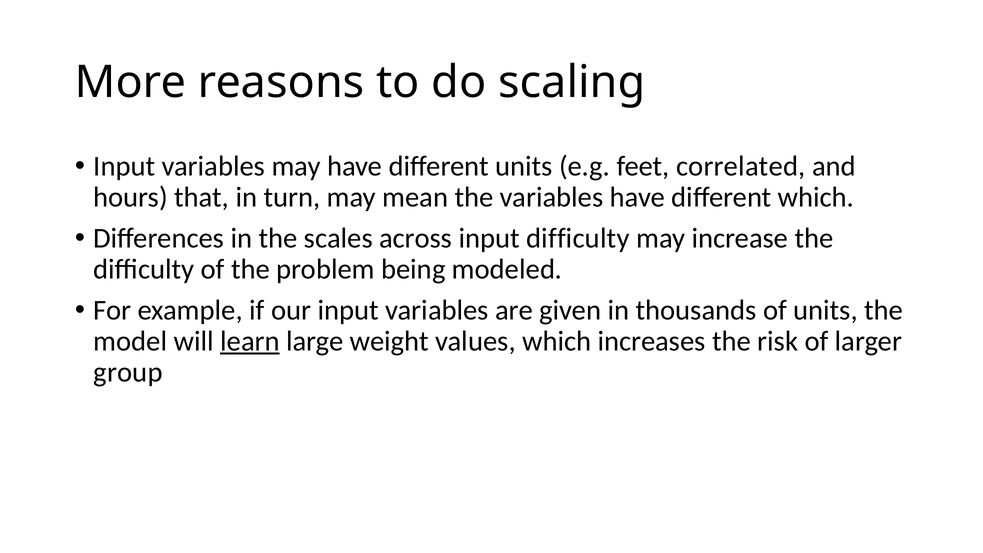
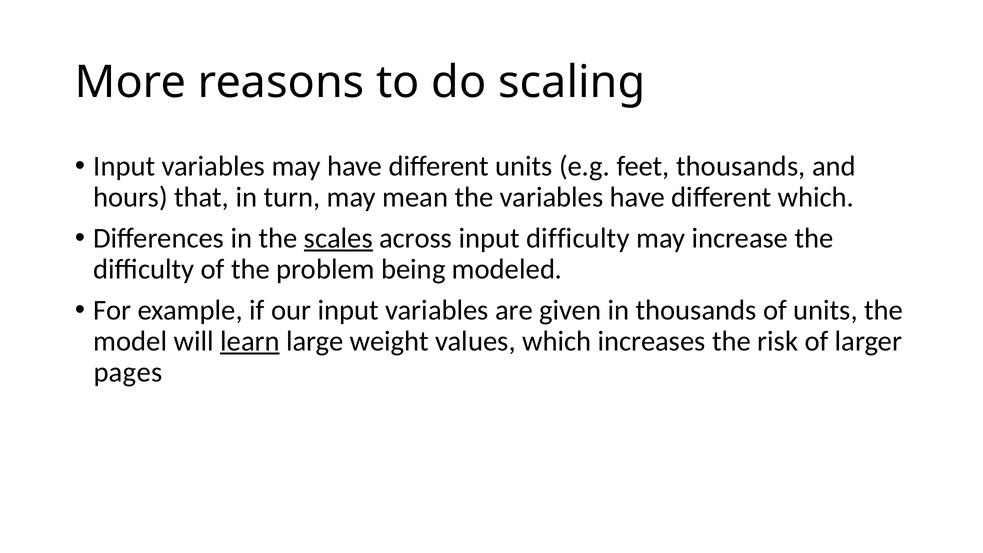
feet correlated: correlated -> thousands (741, 166)
scales underline: none -> present (338, 238)
group: group -> pages (128, 372)
